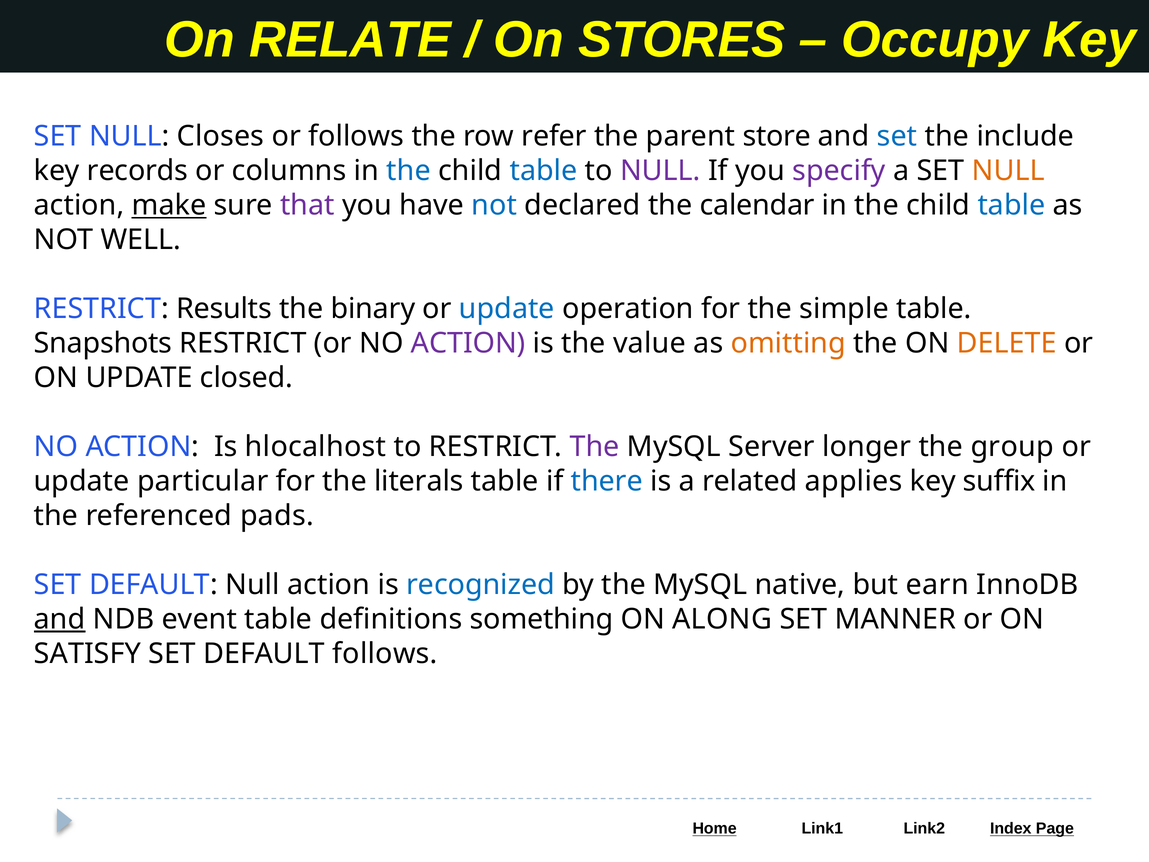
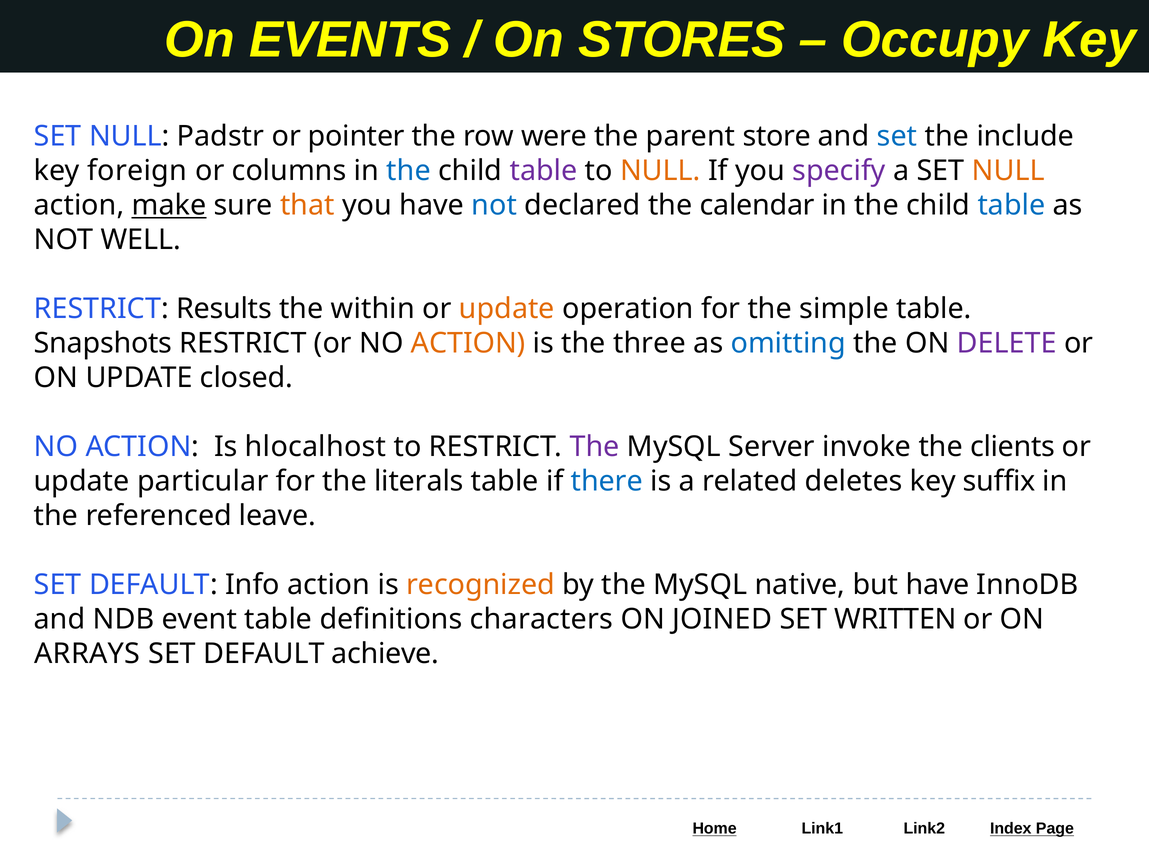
RELATE: RELATE -> EVENTS (350, 40)
Closes: Closes -> Padstr (221, 136)
or follows: follows -> pointer (356, 136)
refer: refer -> were (554, 136)
records: records -> foreign (137, 171)
table colour: blue -> purple (544, 171)
NULL colour: purple -> orange (660, 171)
that colour: purple -> orange (307, 205)
binary: binary -> within (373, 309)
update colour: blue -> orange (507, 309)
ACTION colour: purple -> orange (468, 343)
value: value -> three (650, 343)
omitting colour: orange -> blue (788, 343)
DELETE colour: orange -> purple (1007, 343)
longer: longer -> invoke (867, 447)
group: group -> clients (1013, 447)
applies: applies -> deletes (854, 481)
pads: pads -> leave (277, 516)
DEFAULT Null: Null -> Info (252, 585)
recognized colour: blue -> orange (481, 585)
but earn: earn -> have (938, 585)
and underline: present -> none (60, 619)
something: something -> characters (541, 619)
ALONG: ALONG -> JOINED (722, 619)
MANNER: MANNER -> WRITTEN (895, 619)
SATISFY: SATISFY -> ARRAYS (87, 653)
DEFAULT follows: follows -> achieve (385, 653)
